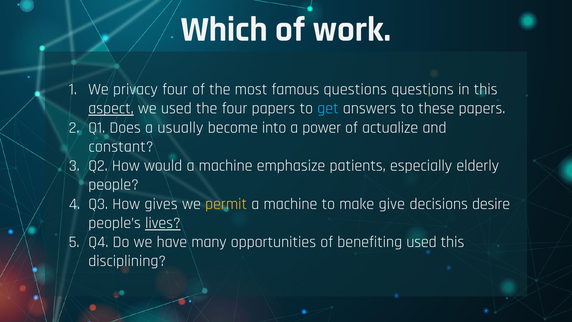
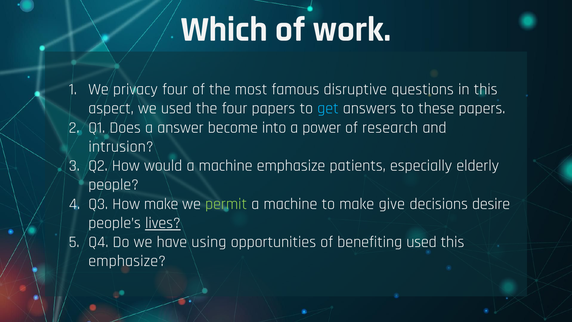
famous questions: questions -> disruptive (355, 89)
aspect underline: present -> none (111, 108)
usually: usually -> answer (180, 127)
actualize: actualize -> research (390, 127)
constant: constant -> intrusion (121, 146)
How gives: gives -> make (161, 204)
permit colour: yellow -> light green (226, 204)
many: many -> using (209, 242)
disciplining: disciplining -> emphasize (127, 261)
